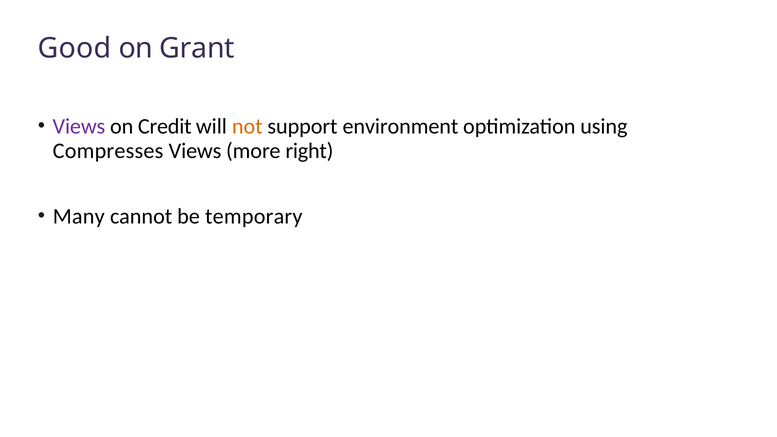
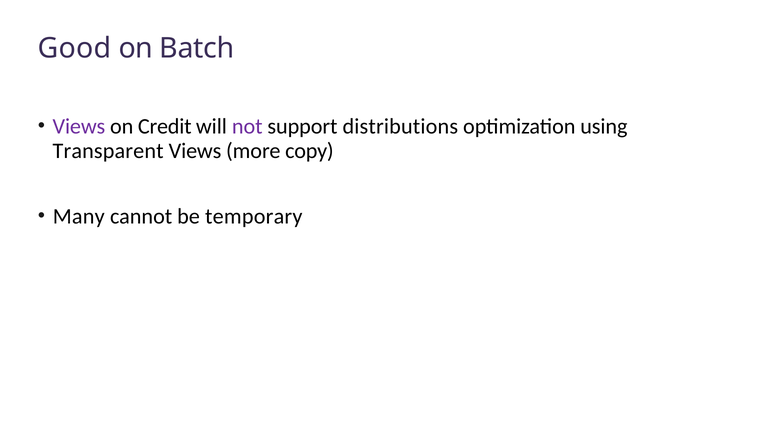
Grant: Grant -> Batch (197, 48)
not colour: orange -> purple (247, 127)
environment: environment -> distributions (400, 127)
Compresses: Compresses -> Transparent (108, 151)
right: right -> copy (309, 151)
